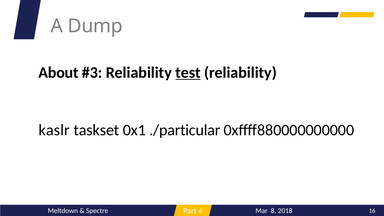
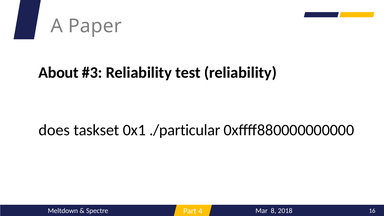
Dump: Dump -> Paper (95, 26)
test underline: present -> none (188, 73)
kaslr: kaslr -> does (54, 130)
